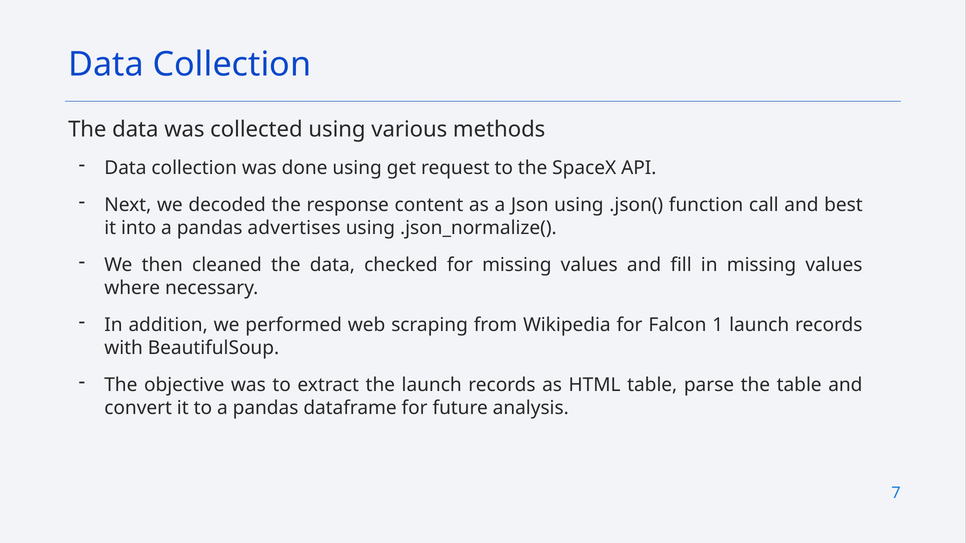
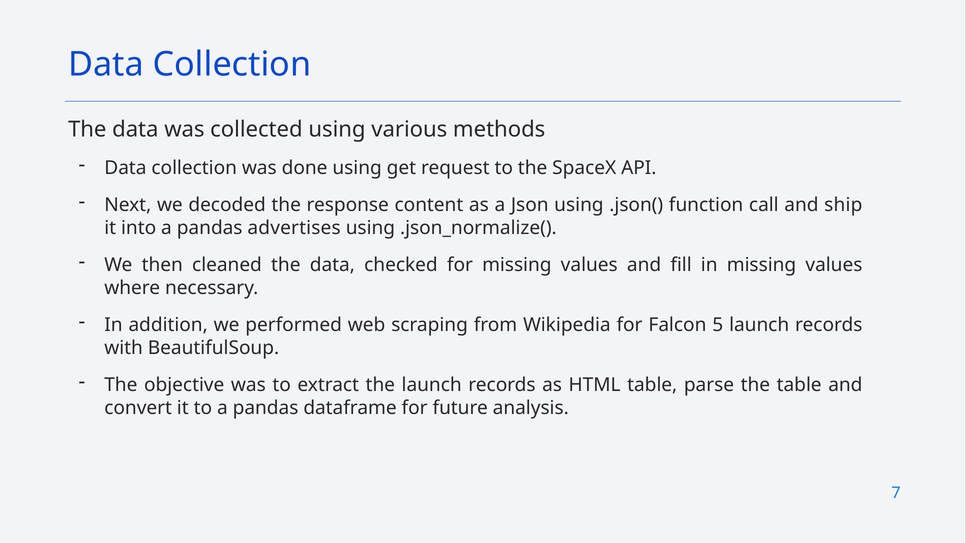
best: best -> ship (843, 205)
1: 1 -> 5 (718, 325)
